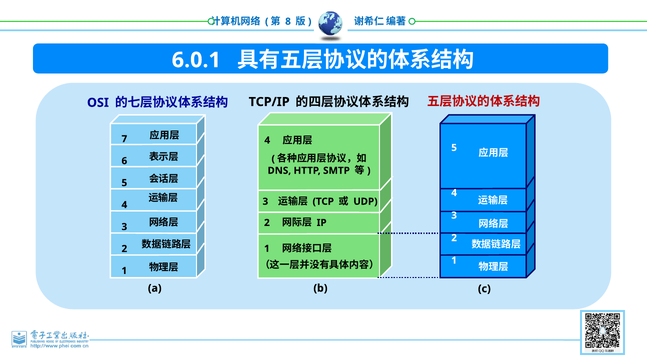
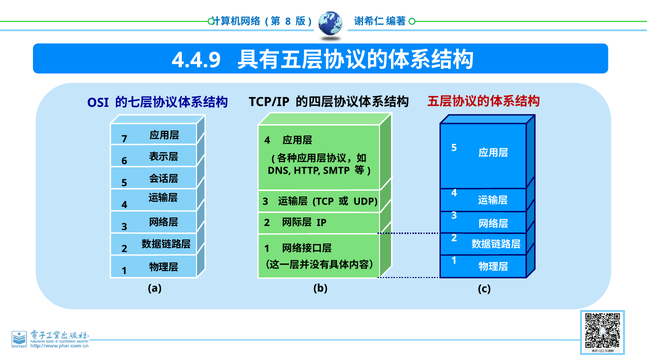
6.0.1: 6.0.1 -> 4.4.9 (196, 60)
